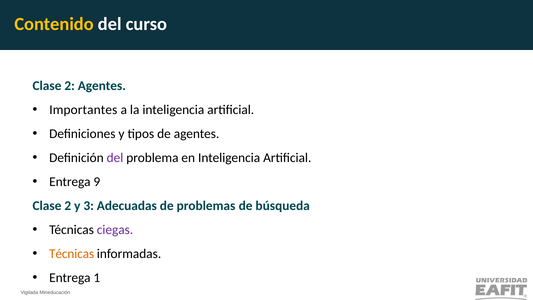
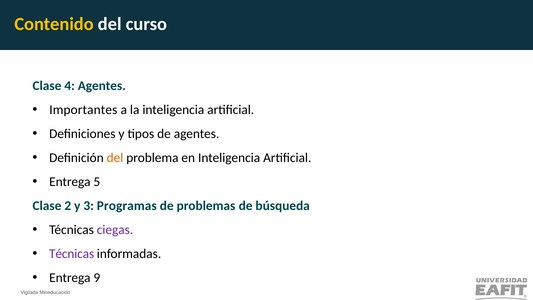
2: 2 -> 4 (70, 86)
del colour: purple -> orange (115, 158)
9: 9 -> 5 (97, 182)
Adecuadas: Adecuadas -> Programas (127, 206)
Técnicas colour: orange -> purple (72, 254)
1: 1 -> 9 (97, 278)
